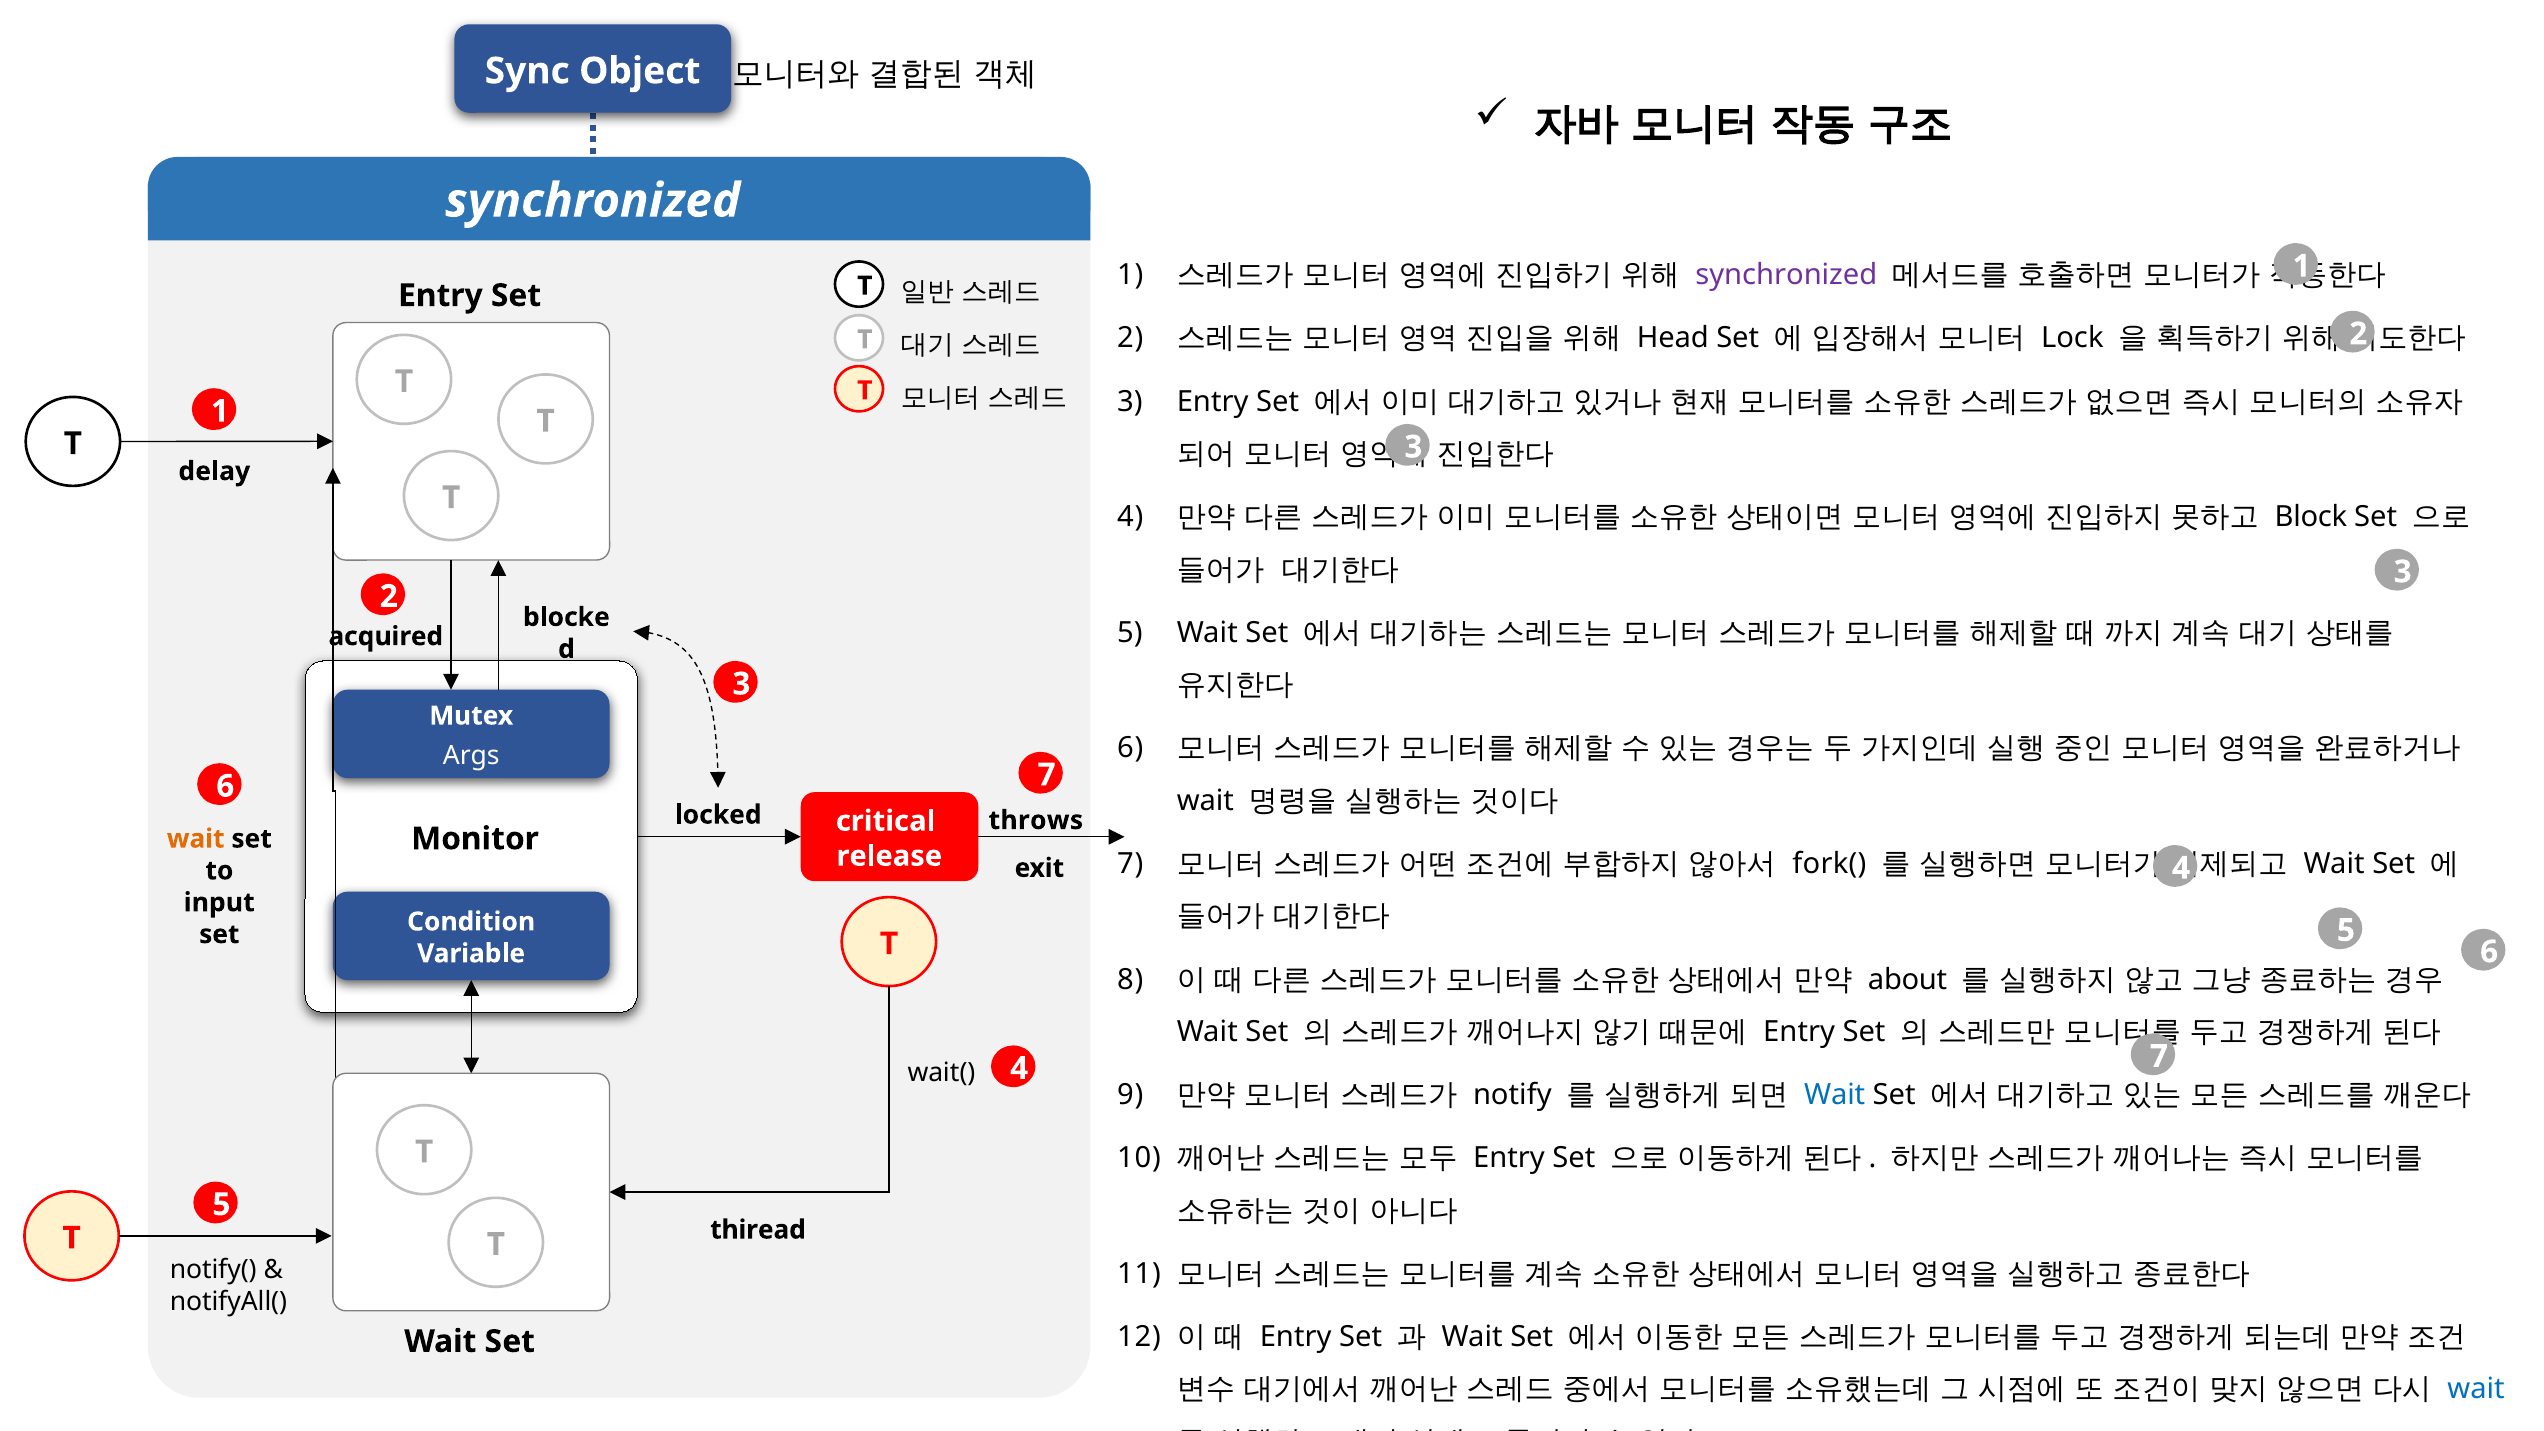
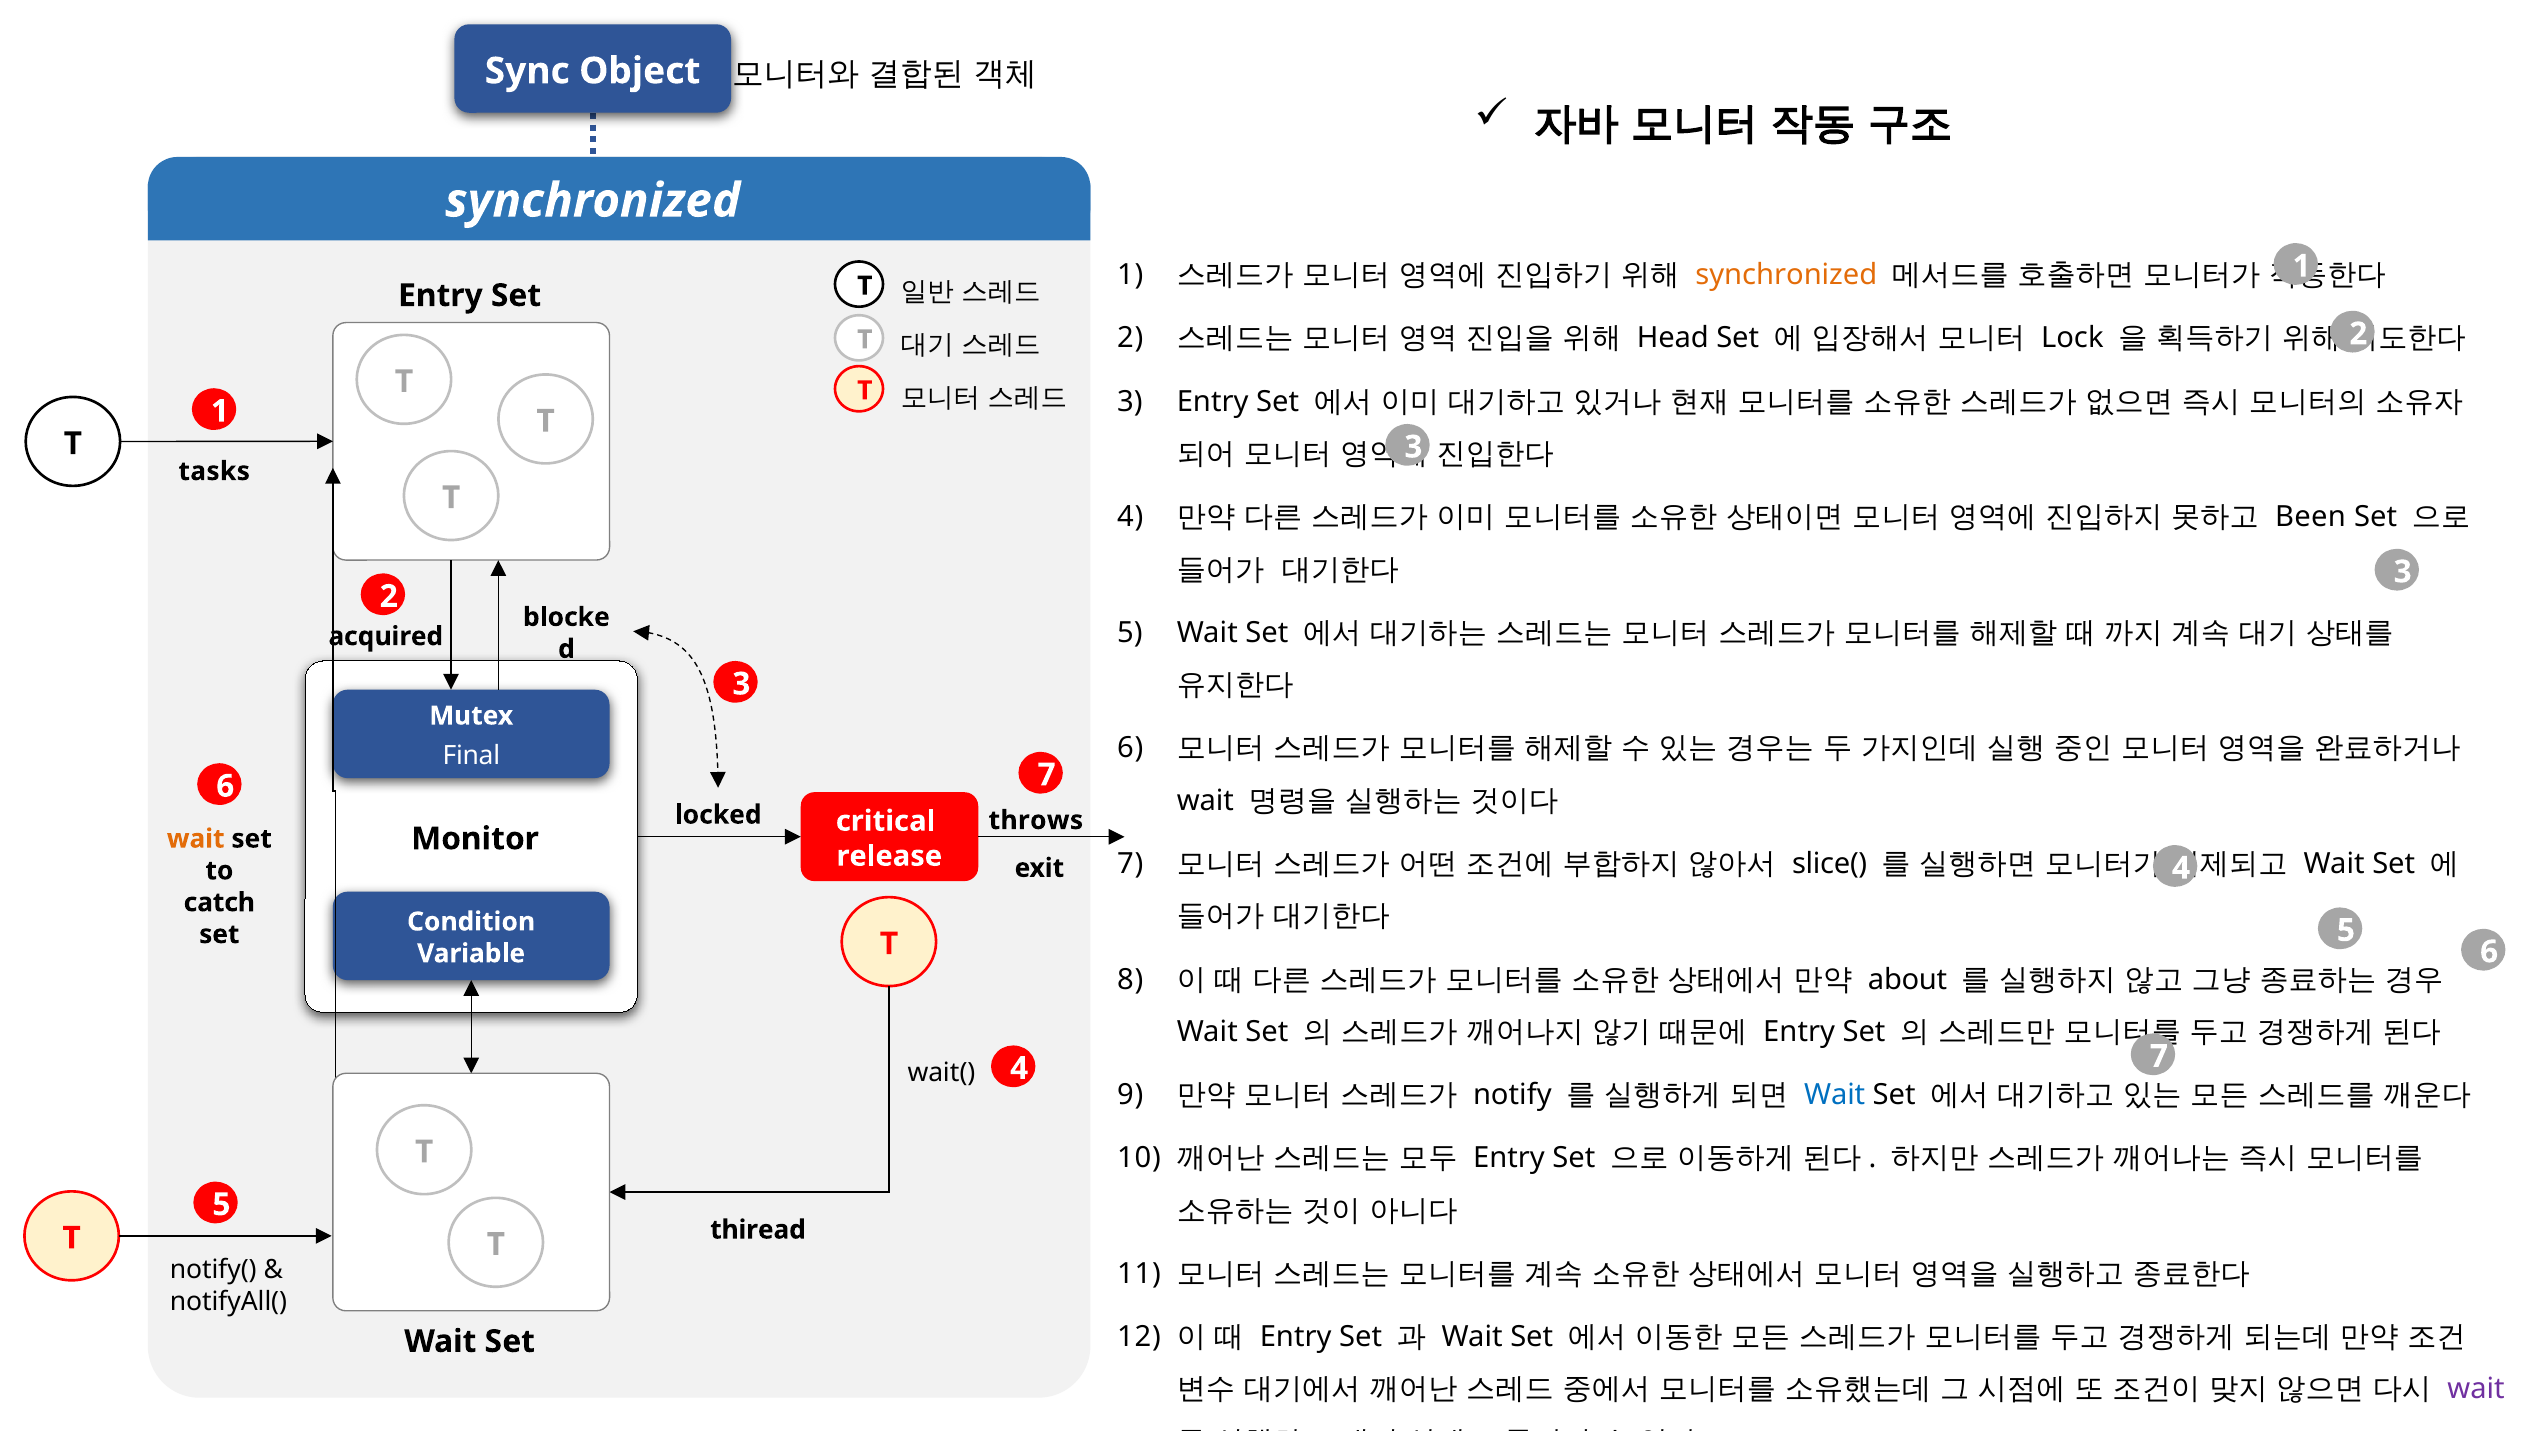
synchronized colour: purple -> orange (1786, 275)
delay: delay -> tasks (214, 471)
Block: Block -> Been (2311, 517)
Args: Args -> Final (471, 756)
fork(: fork( -> slice( (1830, 864)
input: input -> catch (219, 902)
wait colour: blue -> purple (2476, 1389)
